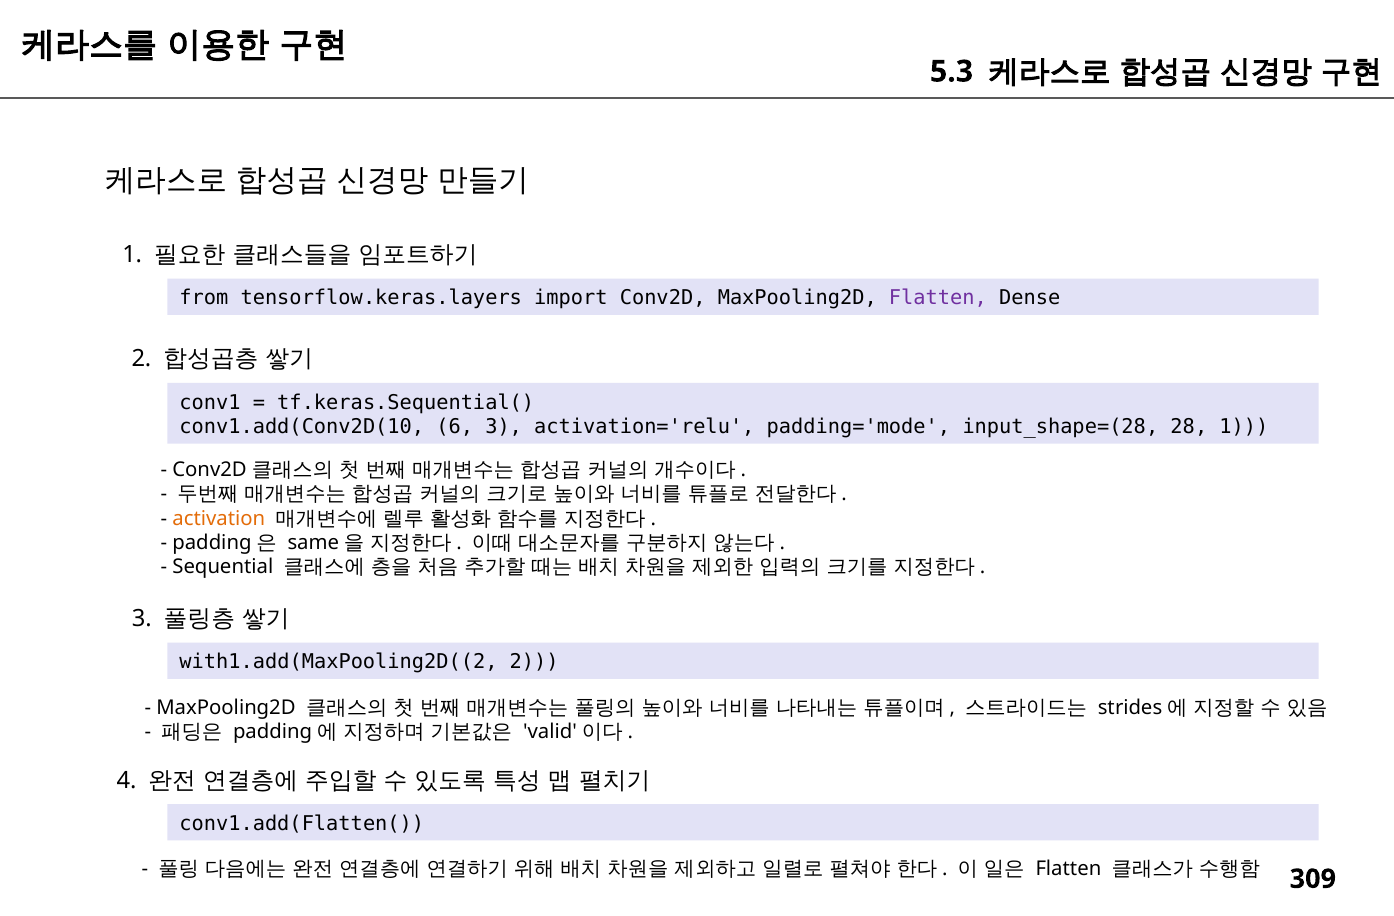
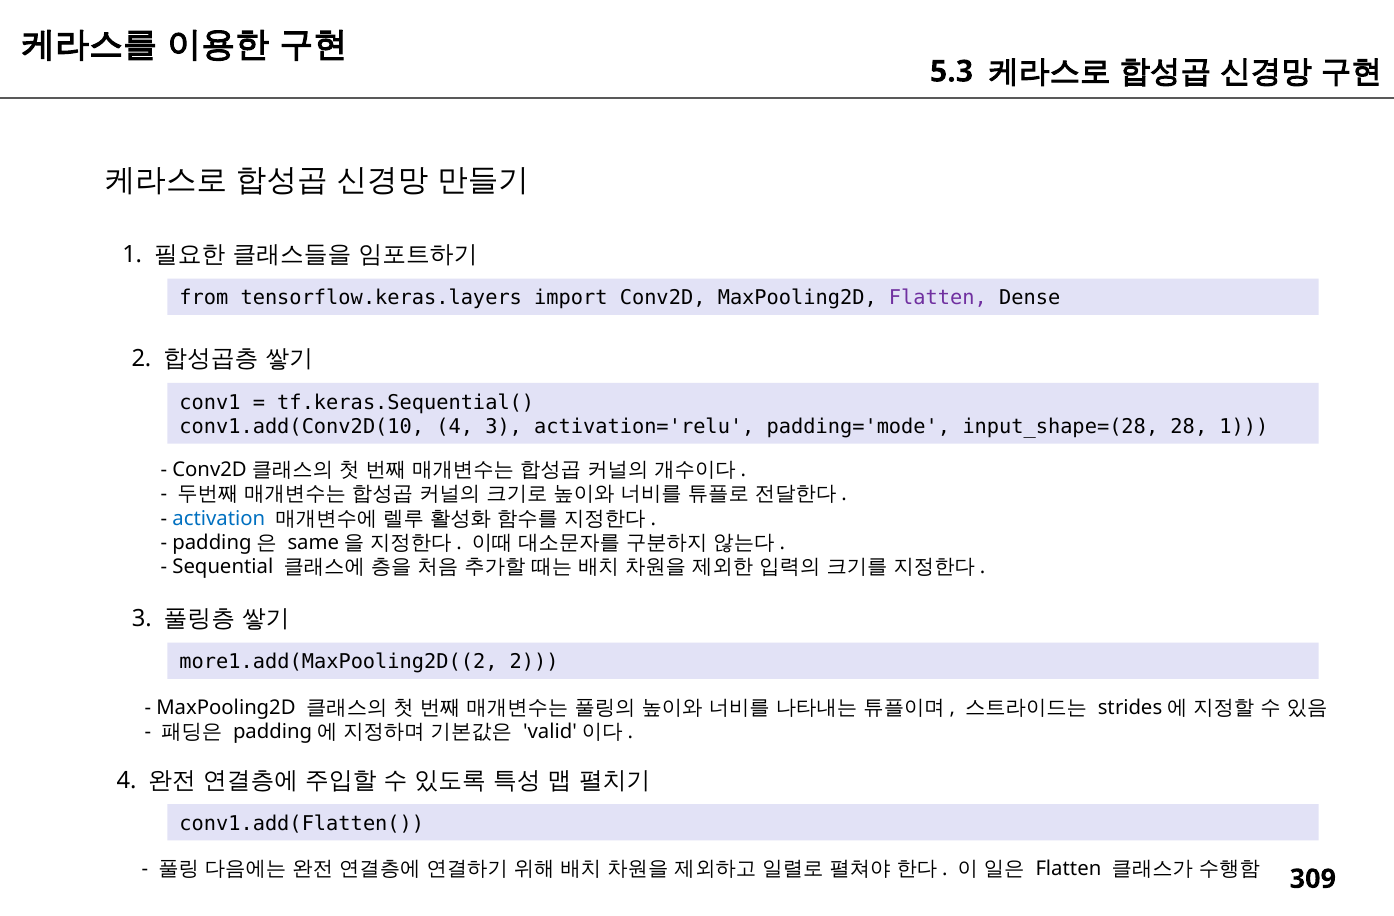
conv1.add(Conv2D(10 6: 6 -> 4 (455, 427)
activation colour: orange -> blue (219, 518)
with1.add(MaxPooling2D((2: with1.add(MaxPooling2D((2 -> more1.add(MaxPooling2D((2 (339, 662)
